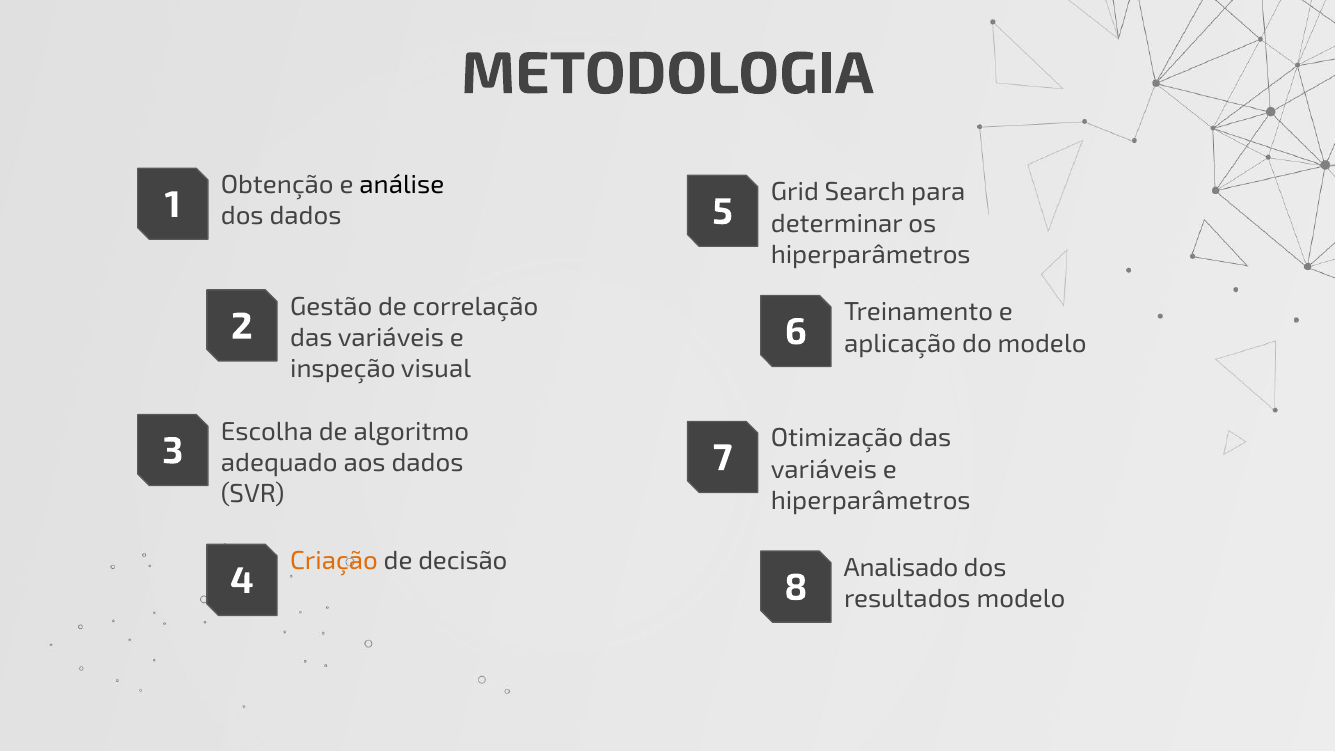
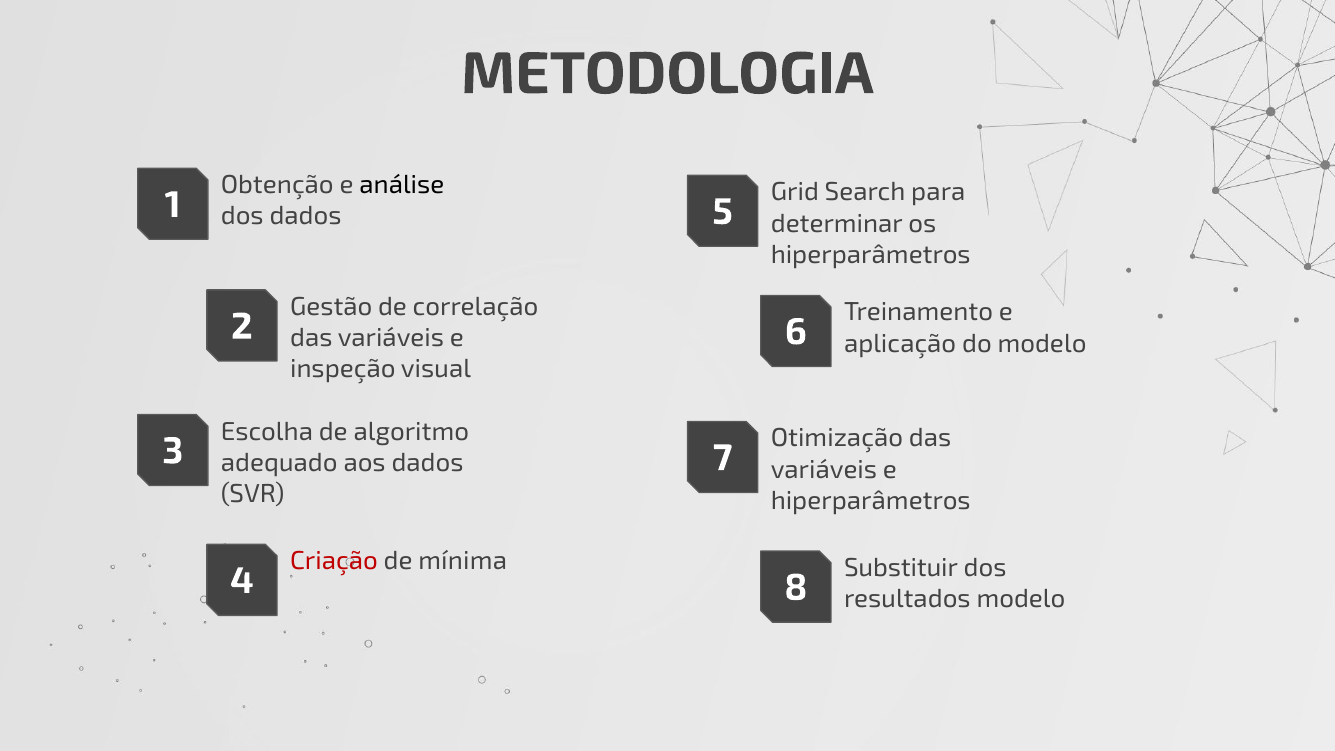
Criação colour: orange -> red (334, 561)
decisão: decisão -> mínima (463, 561)
Analisado: Analisado -> Substituir (901, 568)
